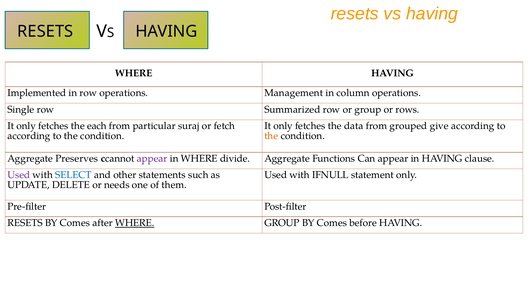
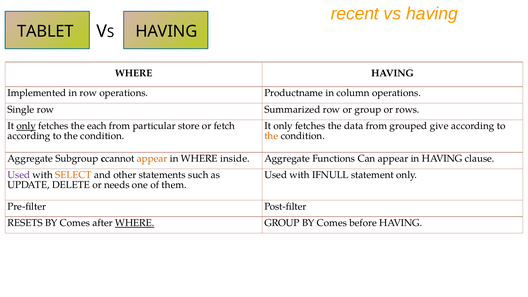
resets: resets -> recent (355, 14)
RESETS: RESETS -> TABLET (45, 31)
Management: Management -> Productname (294, 93)
only underline: none -> present (26, 126)
suraj: suraj -> store (189, 126)
Preserves: Preserves -> Subgroup (77, 158)
appear colour: purple -> orange (152, 158)
divide: divide -> inside (235, 158)
SELECT colour: blue -> orange (73, 175)
